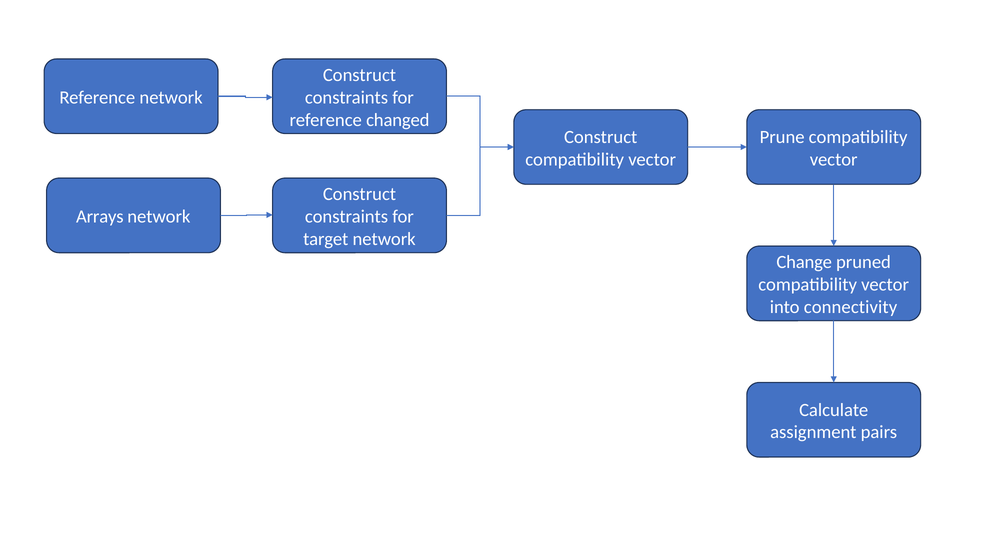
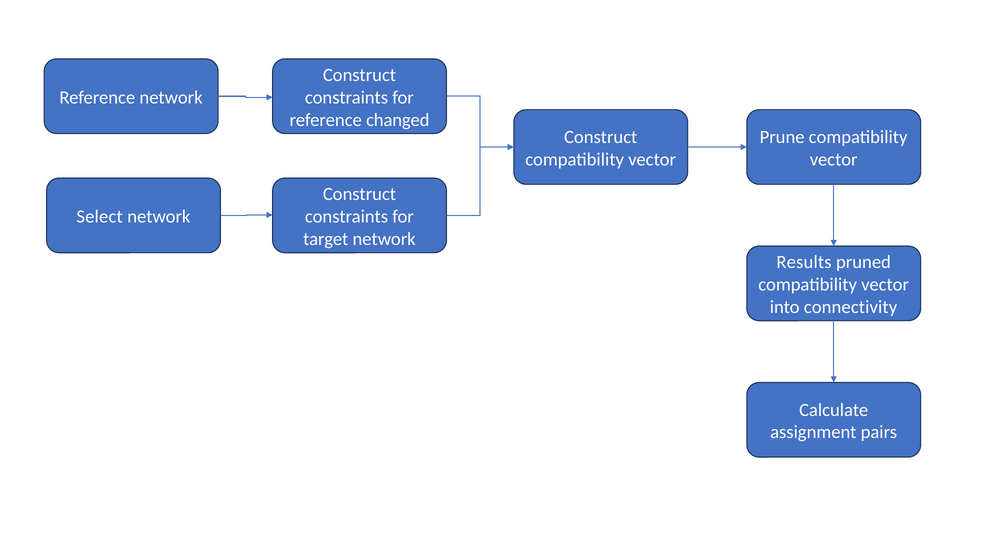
Arrays: Arrays -> Select (100, 217)
Change: Change -> Results (804, 262)
